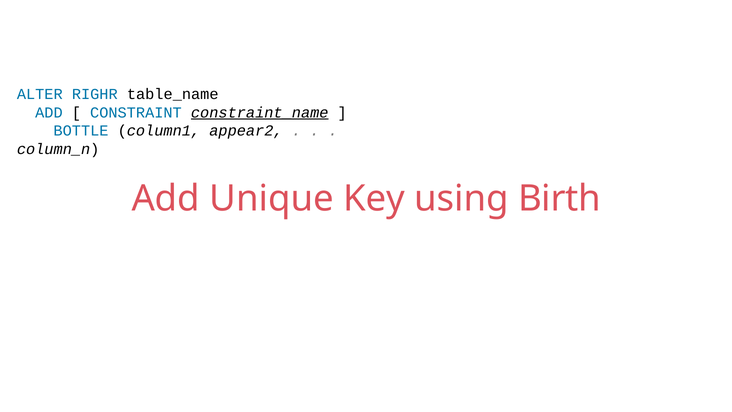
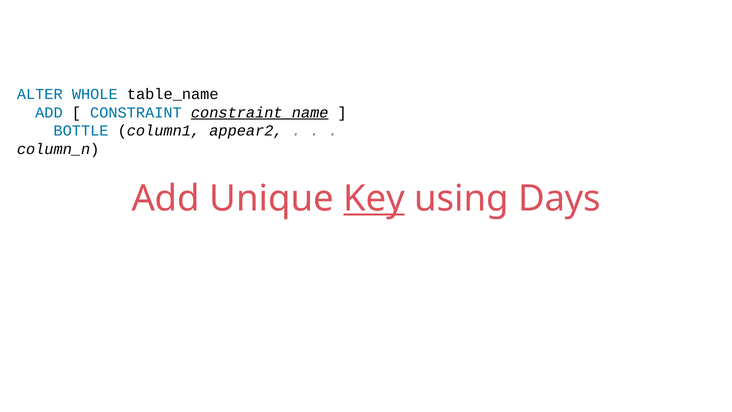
RIGHR: RIGHR -> WHOLE (95, 94)
Key underline: none -> present (374, 198)
Birth: Birth -> Days (559, 198)
